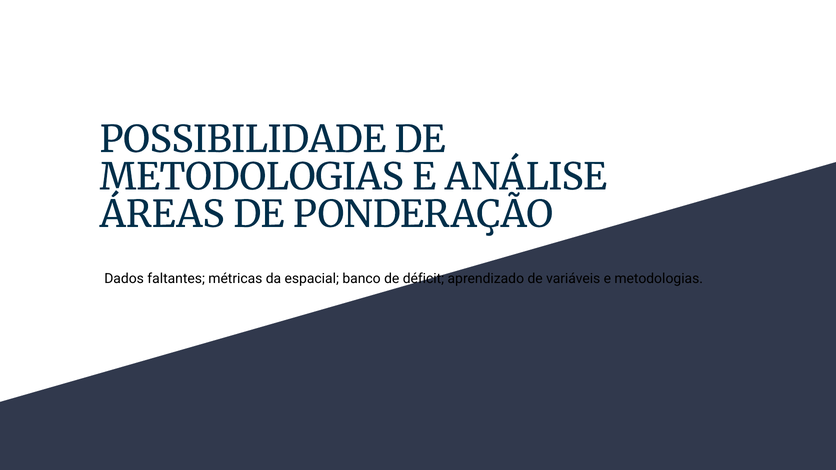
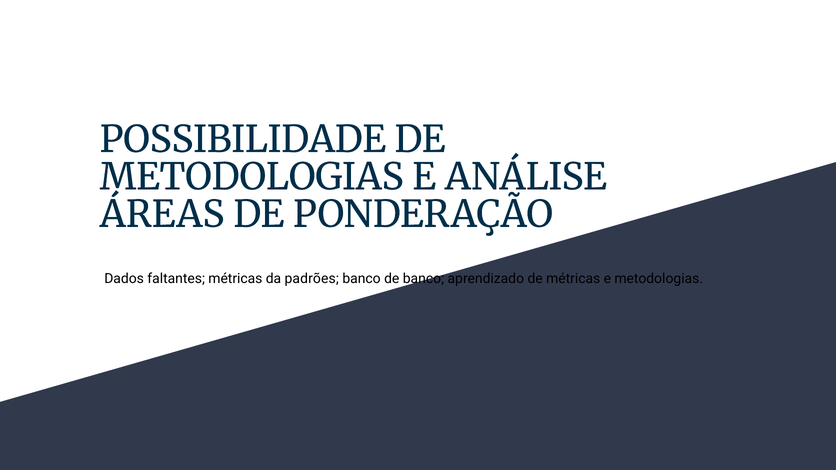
espacial: espacial -> padrões (312, 279)
de déficit: déficit -> banco (423, 279)
de variáveis: variáveis -> métricas (573, 279)
